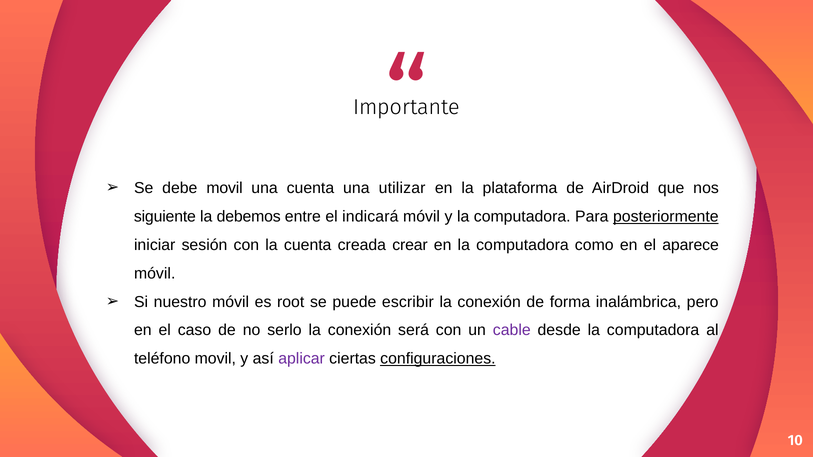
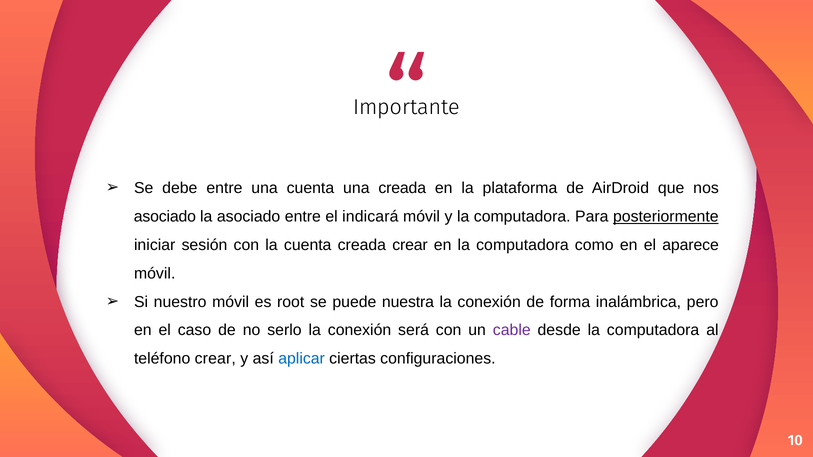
debe movil: movil -> entre (224, 188)
una utilizar: utilizar -> creada (402, 188)
siguiente: siguiente -> asociado (165, 217)
la debemos: debemos -> asociado (249, 217)
escribir: escribir -> nuestra (408, 302)
teléfono movil: movil -> crear (215, 359)
aplicar colour: purple -> blue (302, 359)
configuraciones underline: present -> none (438, 359)
